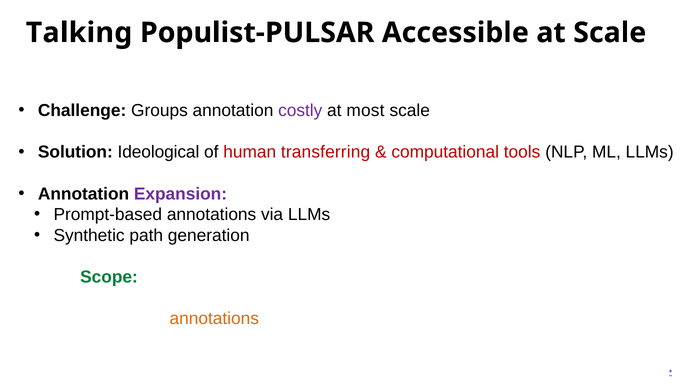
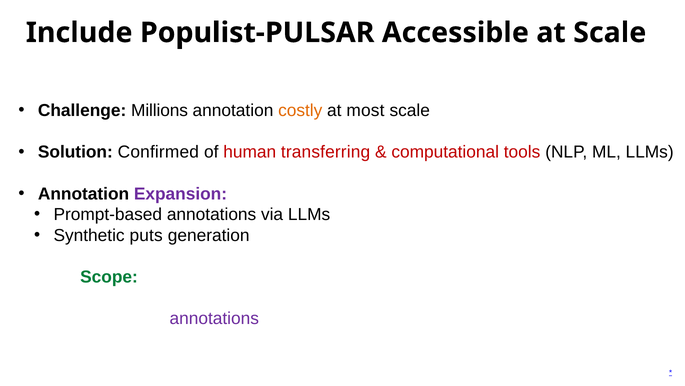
Talking: Talking -> Include (79, 33)
Groups: Groups -> Millions (160, 110)
costly colour: purple -> orange (300, 110)
Ideological: Ideological -> Confirmed (158, 152)
path: path -> puts (146, 235)
annotations colour: orange -> purple (214, 318)
